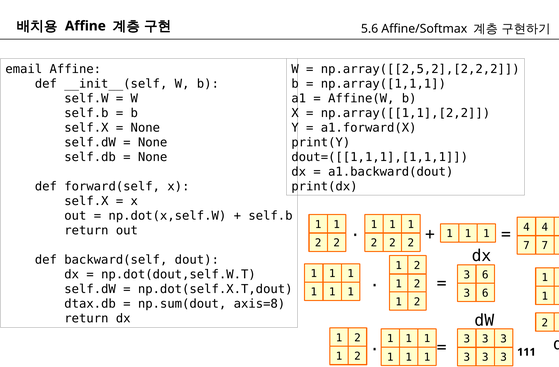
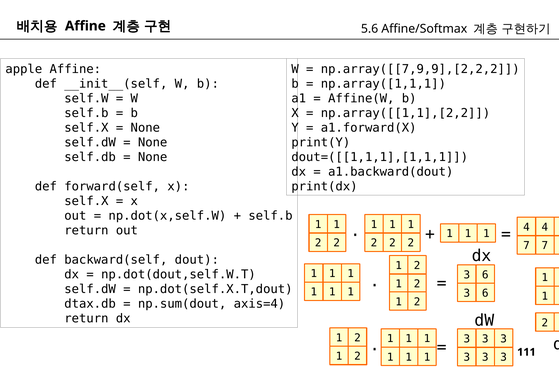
email: email -> apple (24, 69)
np.array([[2,5,2],[2,2,2: np.array([[2,5,2],[2,2,2 -> np.array([[7,9,9],[2,2,2 (420, 69)
axis=8: axis=8 -> axis=4 (259, 304)
